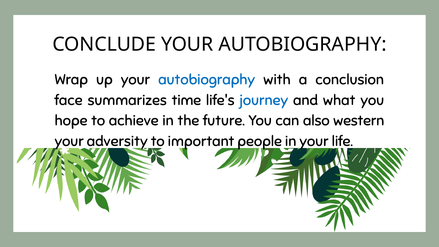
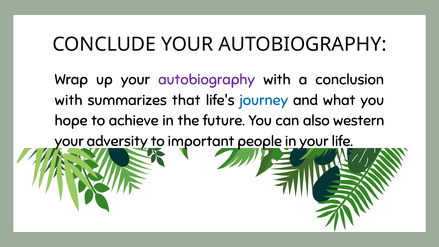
autobiography colour: blue -> purple (207, 80)
face: face -> with (69, 100)
time: time -> that (186, 100)
